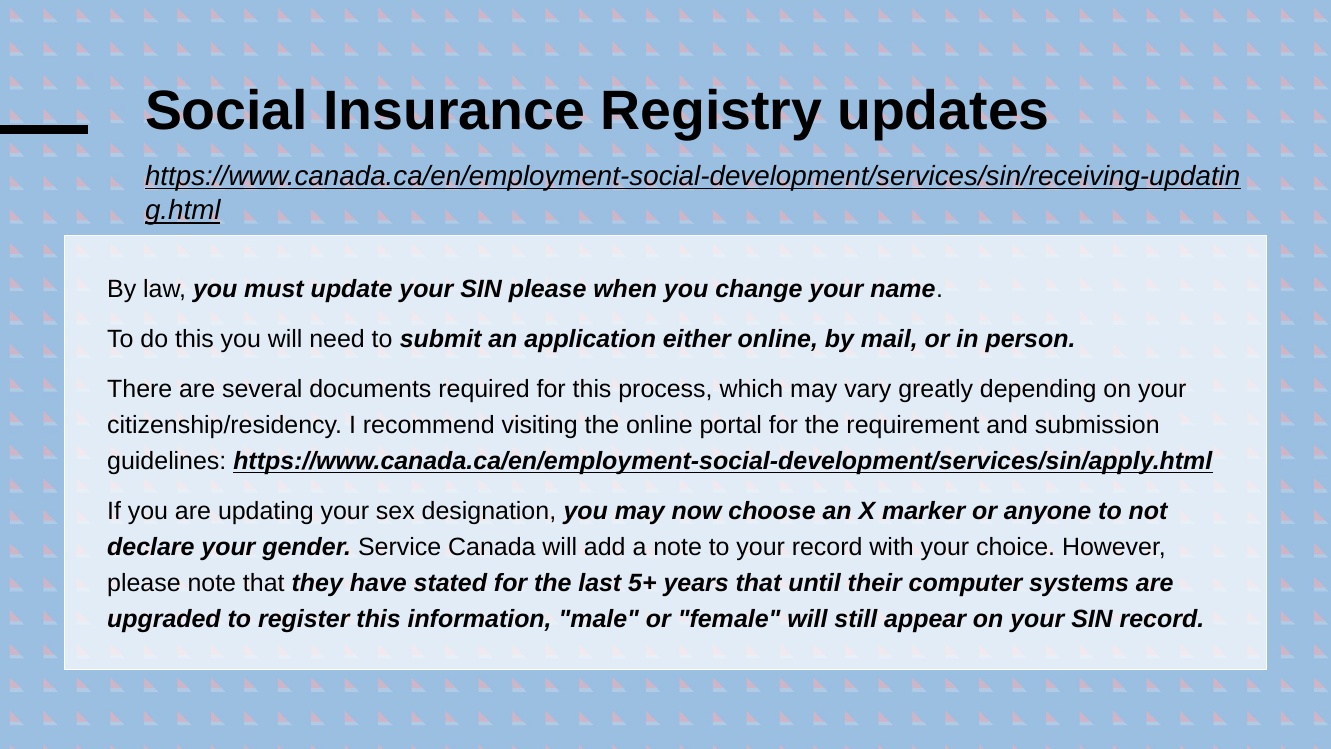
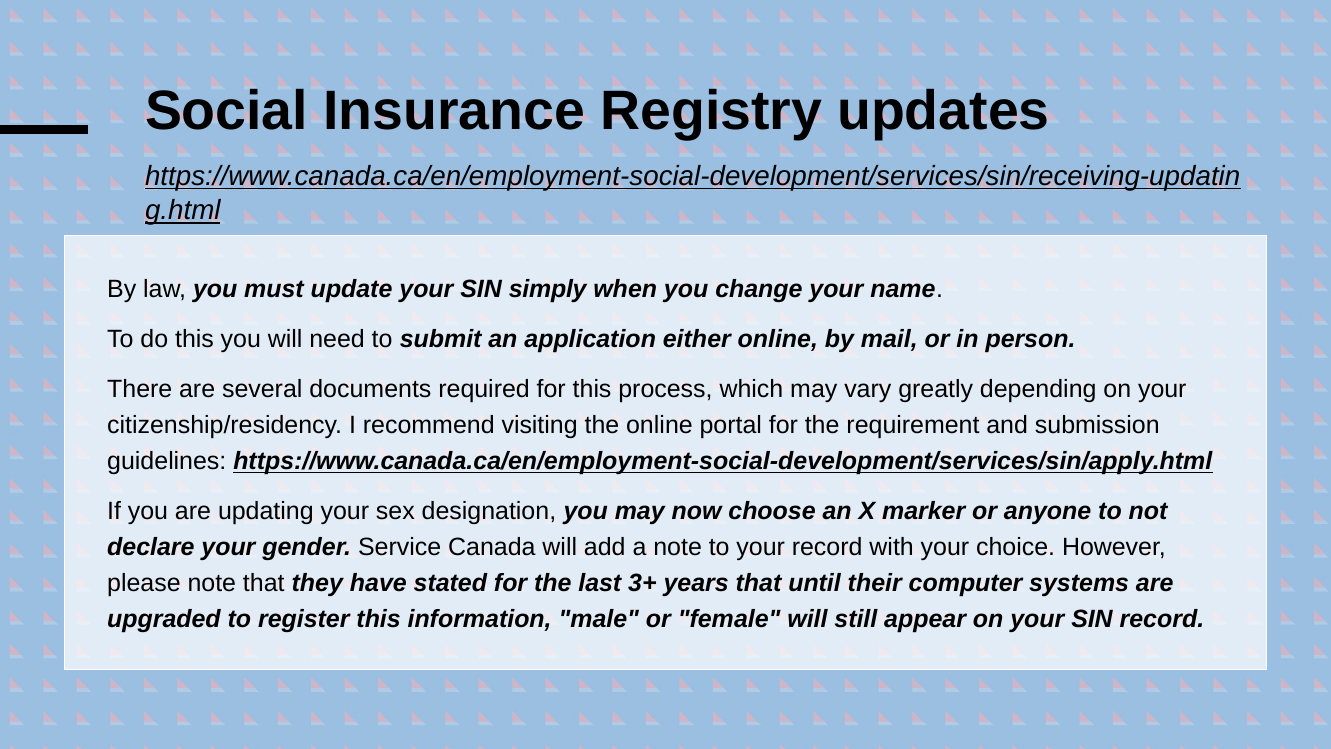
SIN please: please -> simply (548, 290)
5+: 5+ -> 3+ (642, 583)
